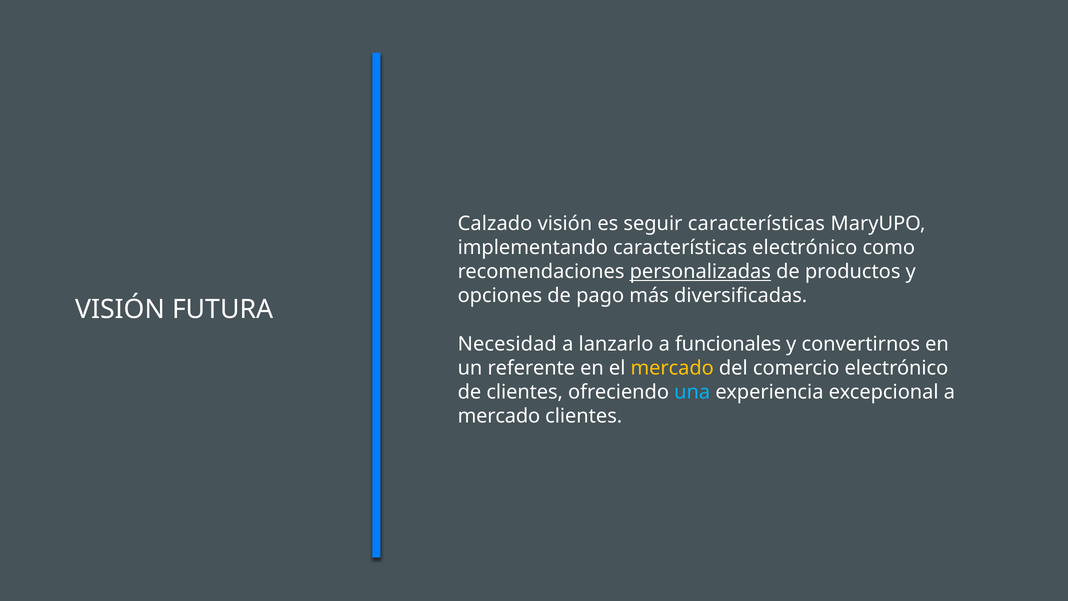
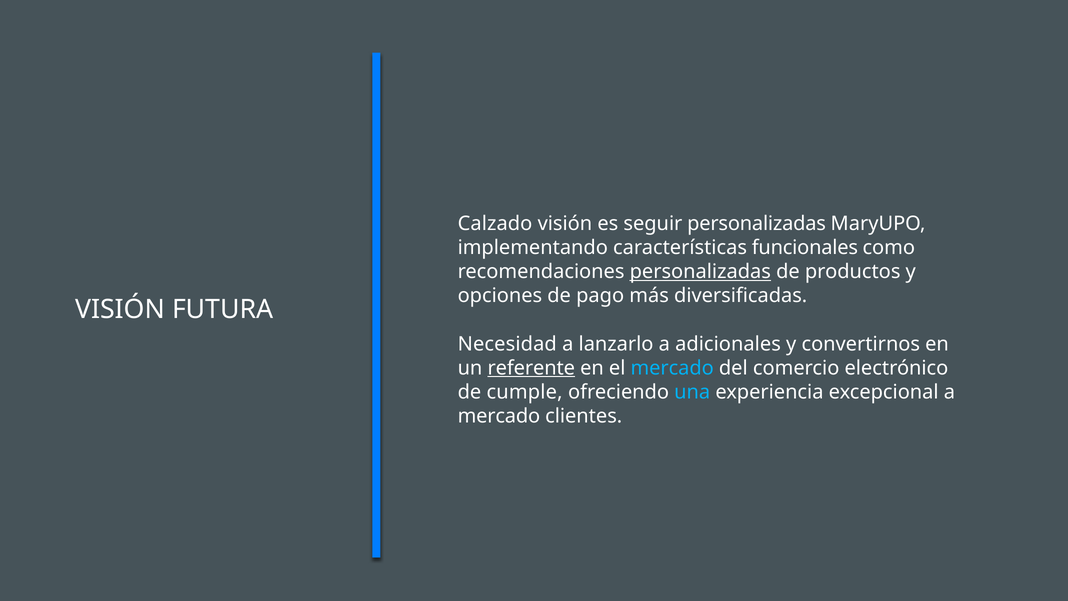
seguir características: características -> personalizadas (757, 224)
características electrónico: electrónico -> funcionales (805, 248)
funcionales: funcionales -> adicionales (728, 344)
referente underline: none -> present (531, 368)
mercado colour: yellow -> light blue (672, 368)
de clientes: clientes -> cumple (525, 392)
